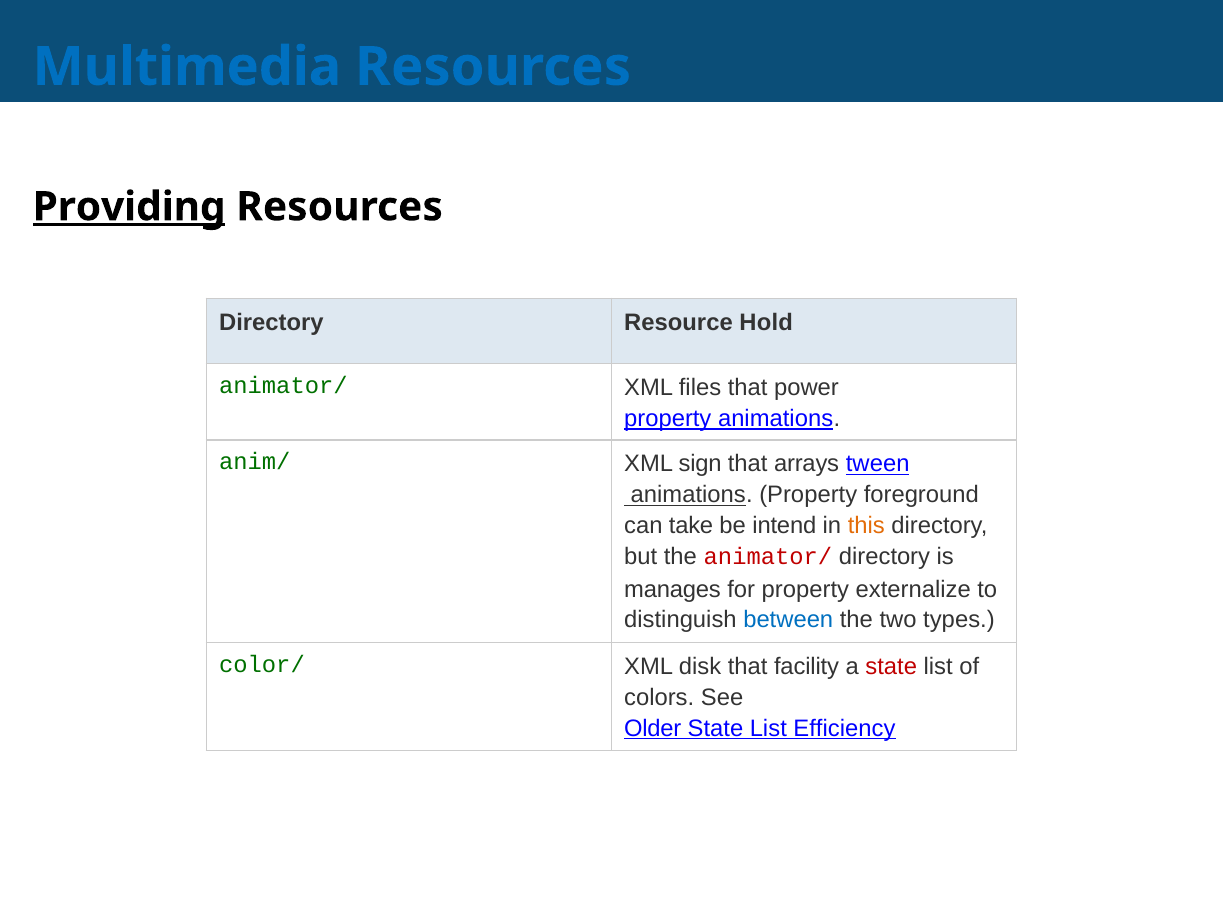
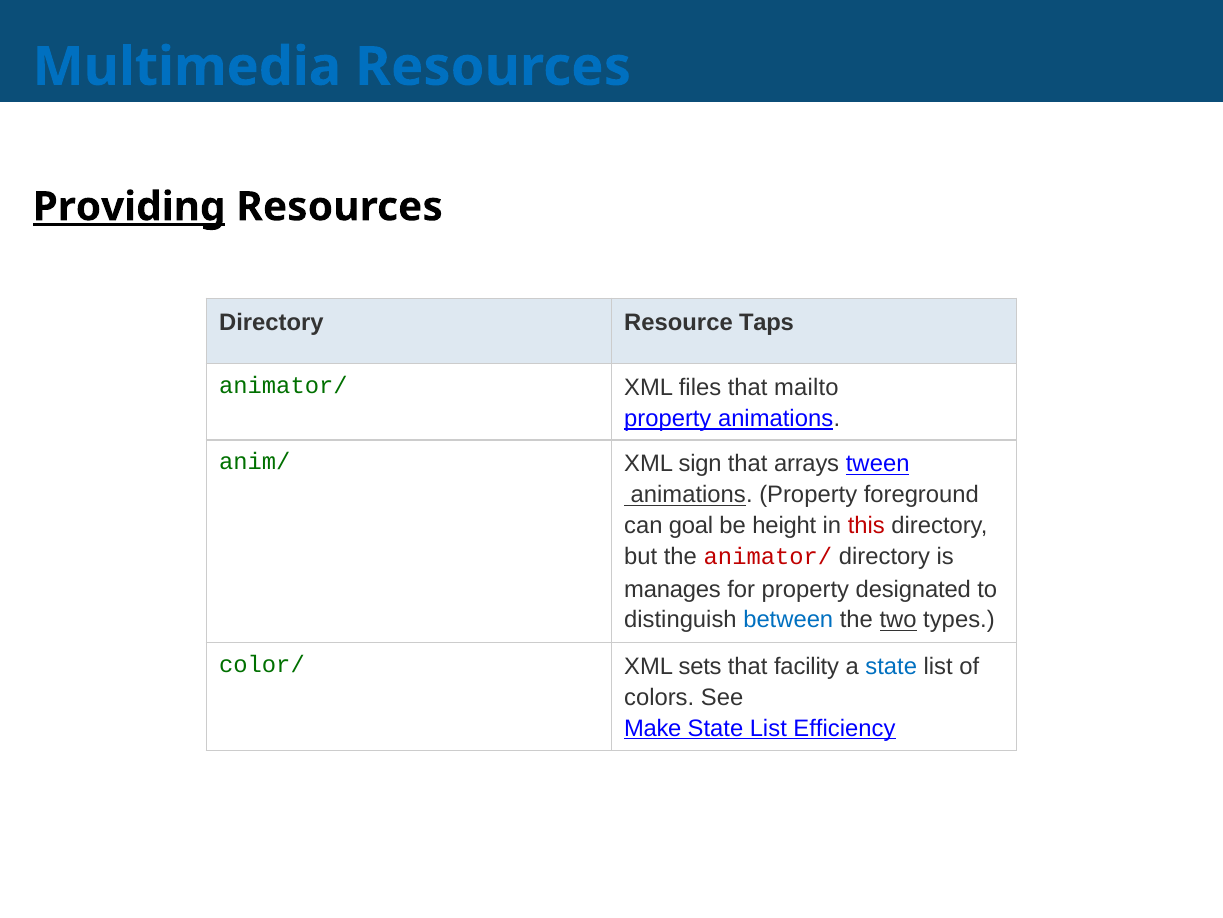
Hold: Hold -> Taps (766, 322)
power: power -> mailto (806, 388)
take: take -> goal (691, 525)
intend: intend -> height (784, 525)
this colour: orange -> red (866, 525)
externalize: externalize -> designated (913, 589)
two underline: none -> present (898, 619)
disk: disk -> sets (700, 666)
state colour: red -> blue (891, 666)
Older: Older -> Make (653, 728)
